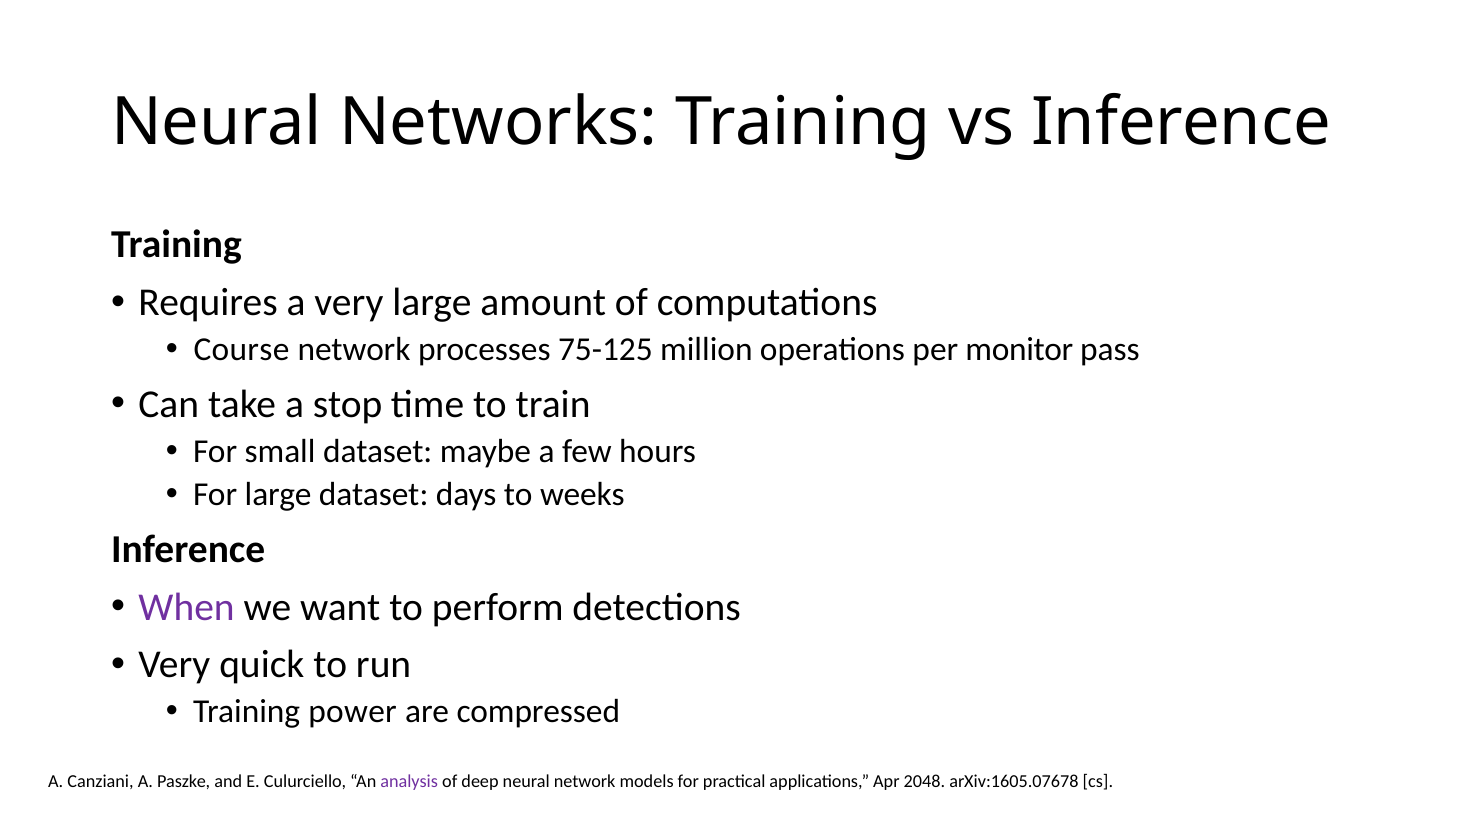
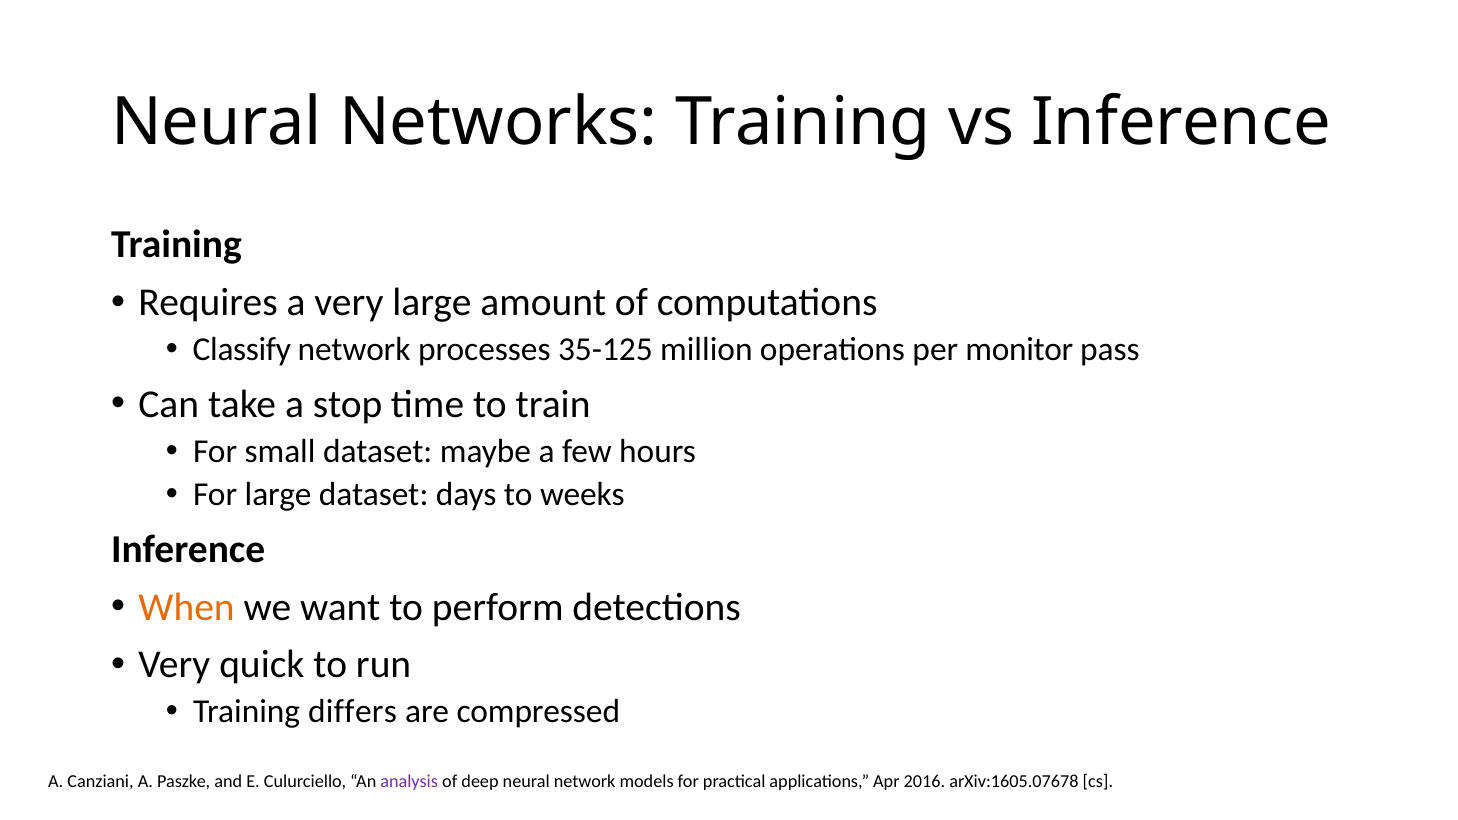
Course: Course -> Classify (242, 350)
75-125: 75-125 -> 35-125 (605, 350)
When colour: purple -> orange (187, 607)
power: power -> differs (353, 712)
2048: 2048 -> 2016 (924, 782)
